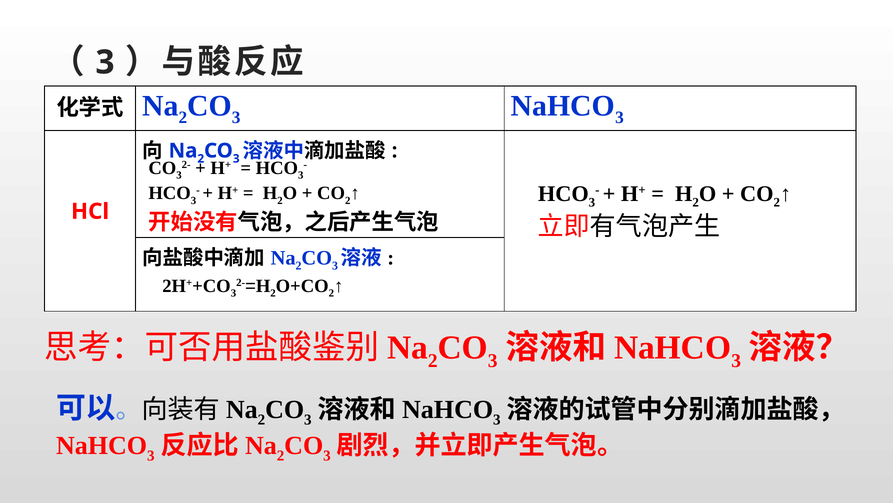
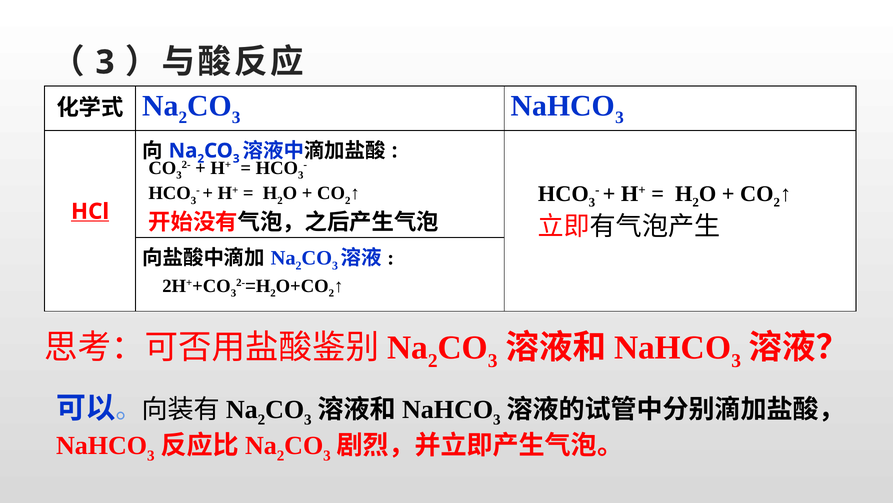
HCl underline: none -> present (90, 211)
